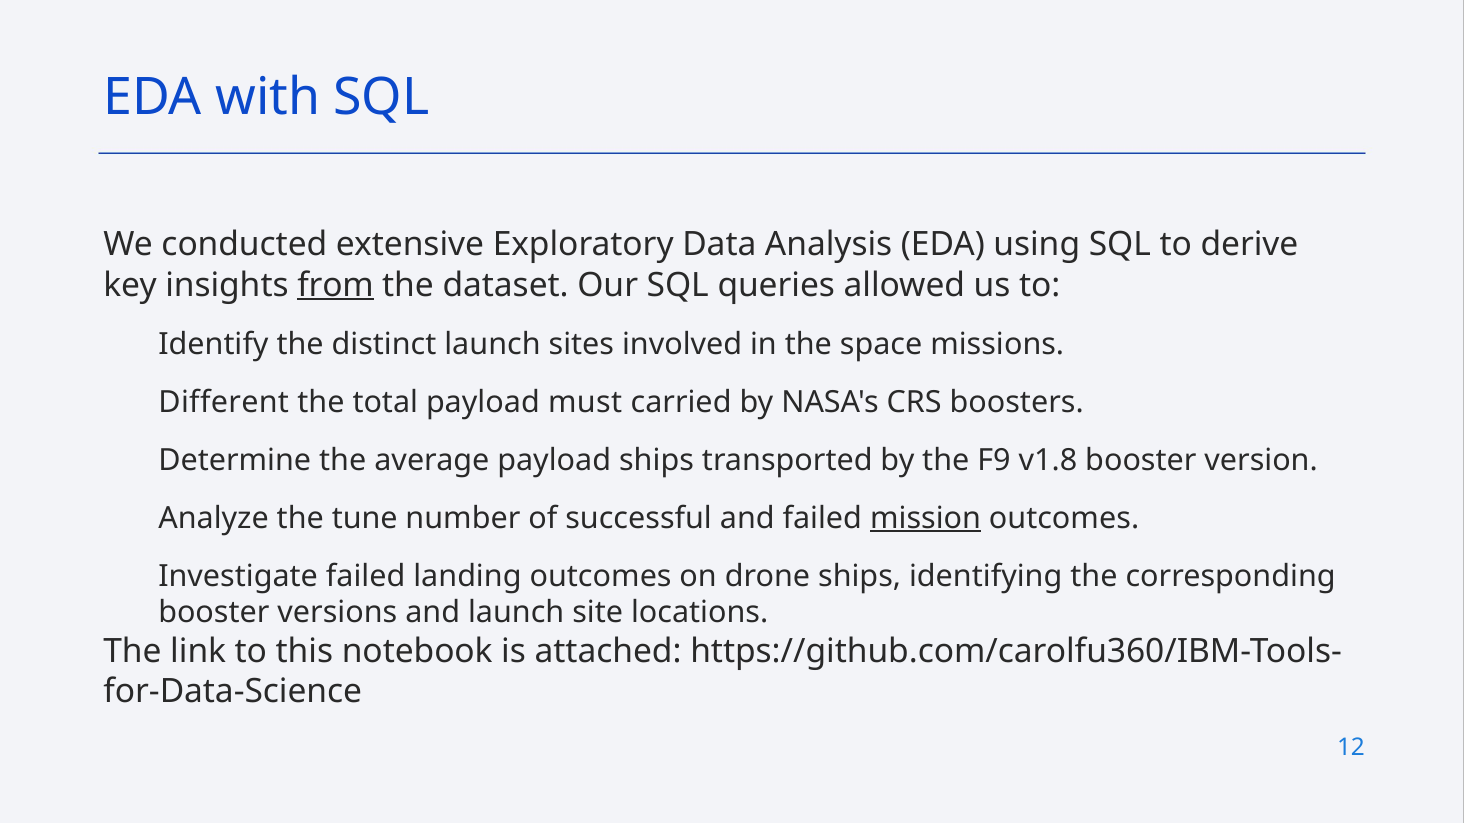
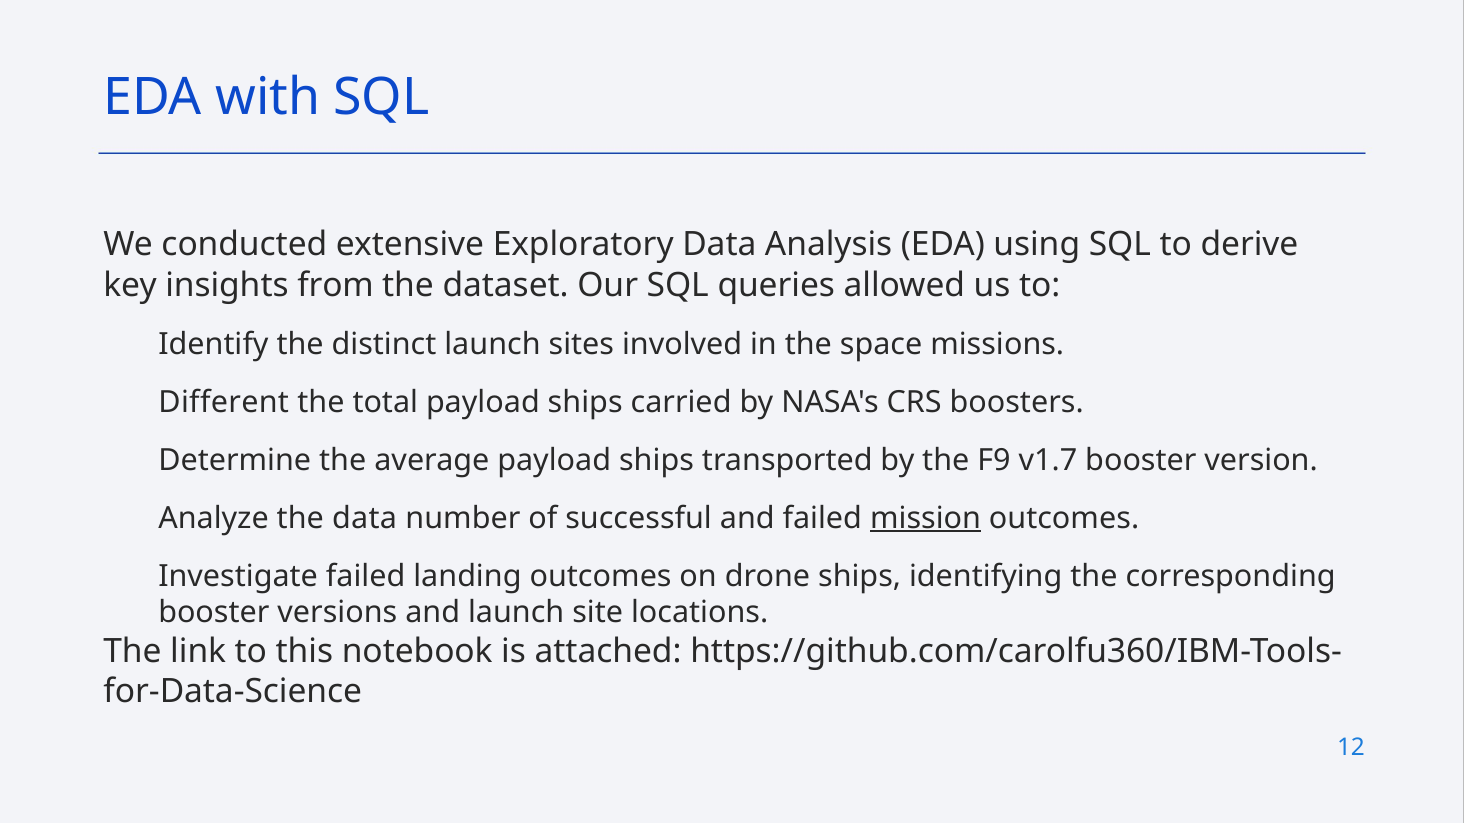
from underline: present -> none (336, 285)
total payload must: must -> ships (585, 403)
v1.8: v1.8 -> v1.7 (1048, 461)
the tune: tune -> data (365, 519)
